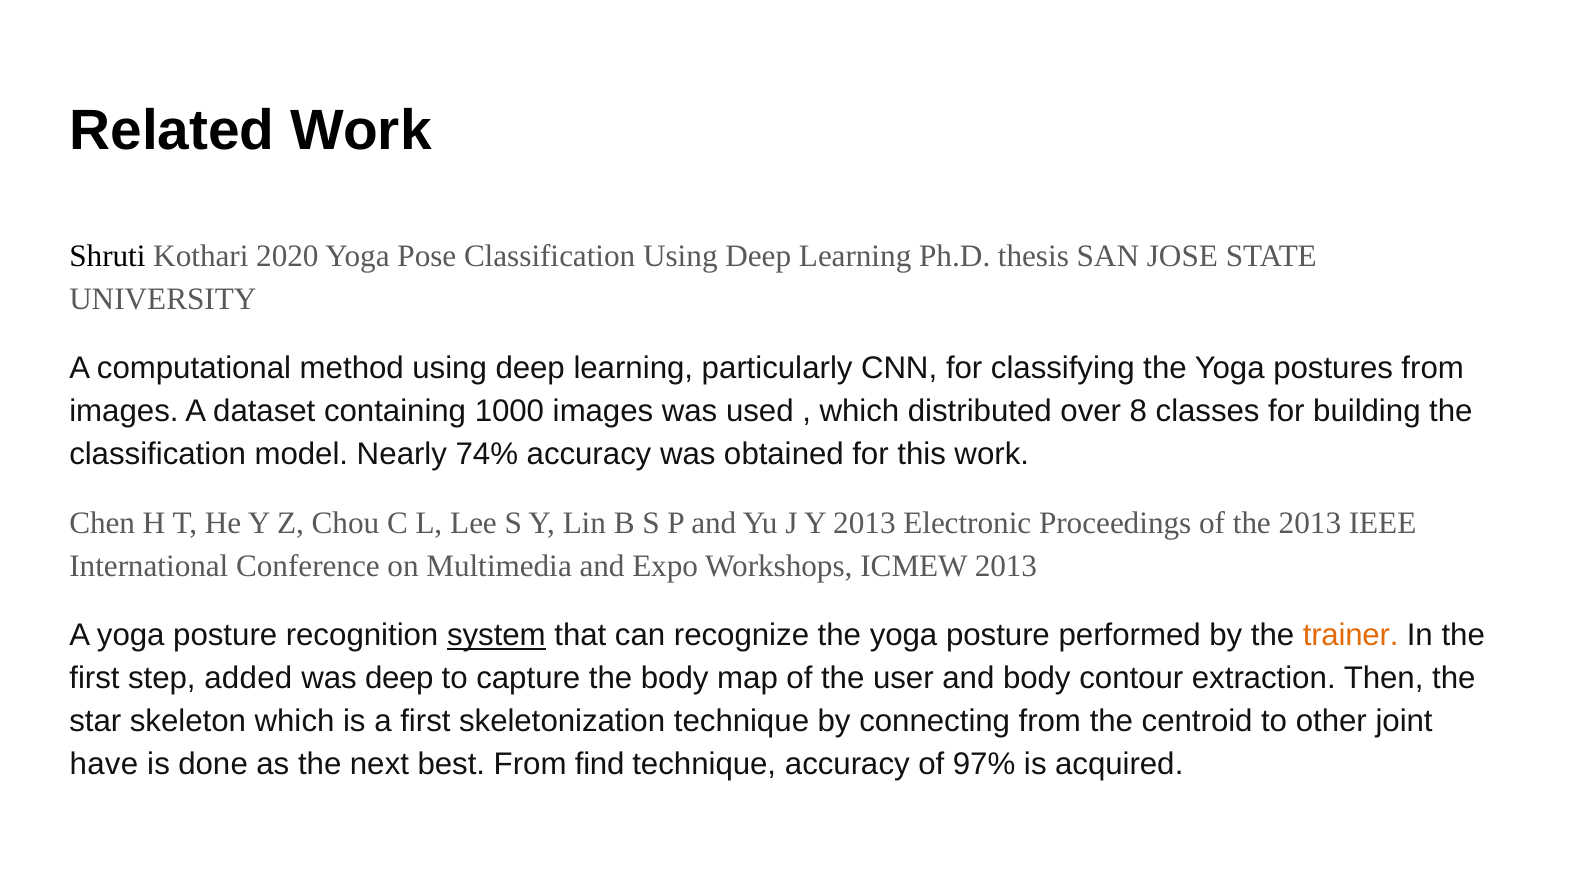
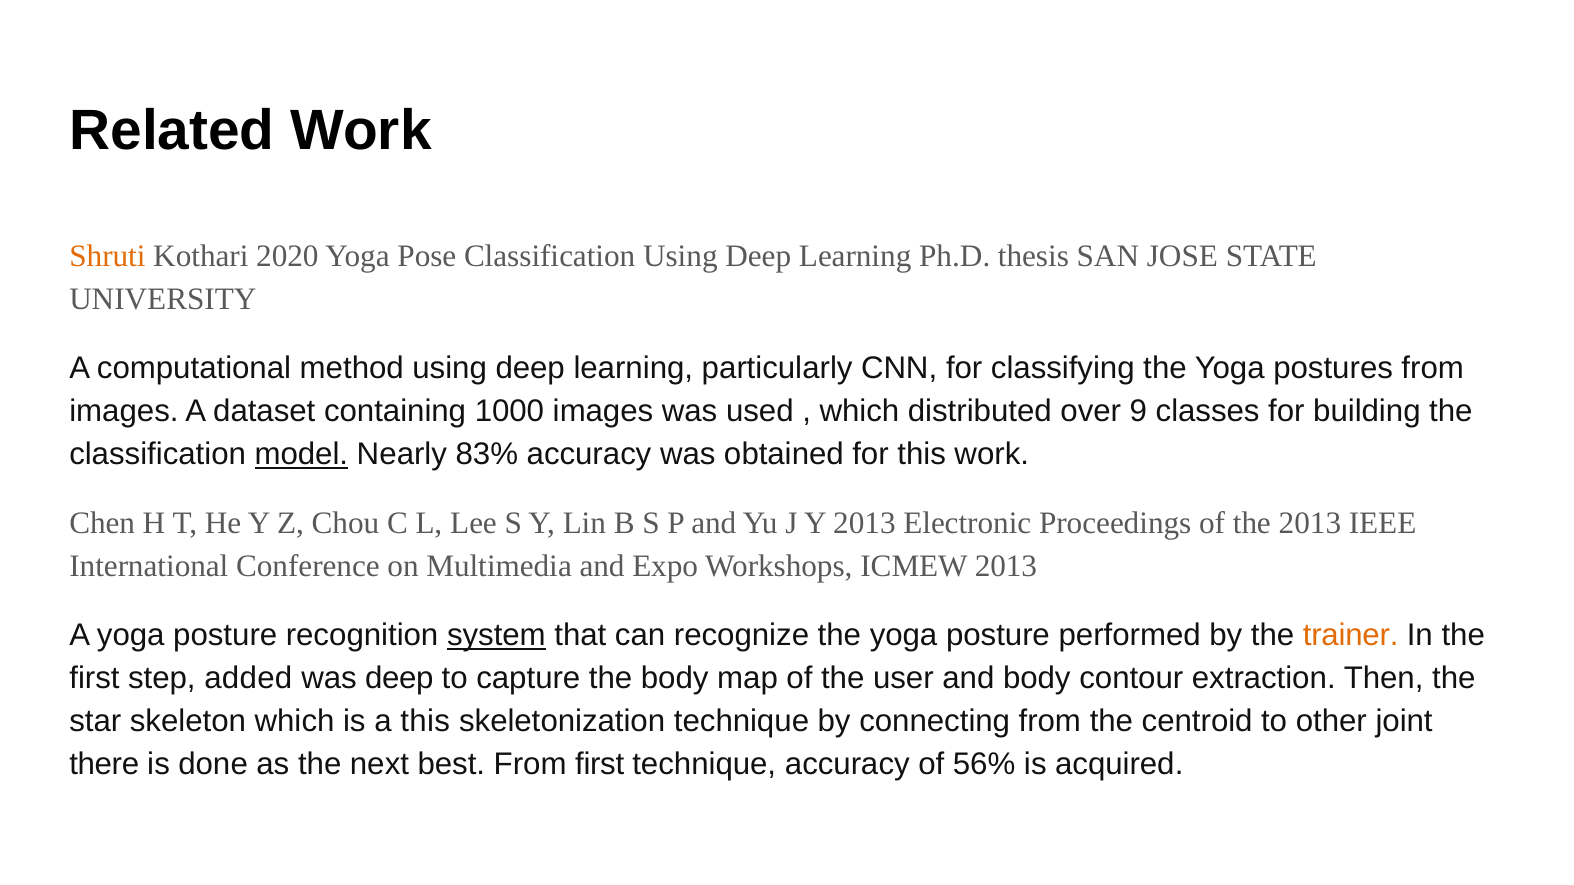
Shruti colour: black -> orange (107, 256)
8: 8 -> 9 (1138, 412)
model underline: none -> present (301, 455)
74%: 74% -> 83% (487, 455)
a first: first -> this (425, 722)
have: have -> there (104, 765)
From find: find -> first (600, 765)
97%: 97% -> 56% (984, 765)
